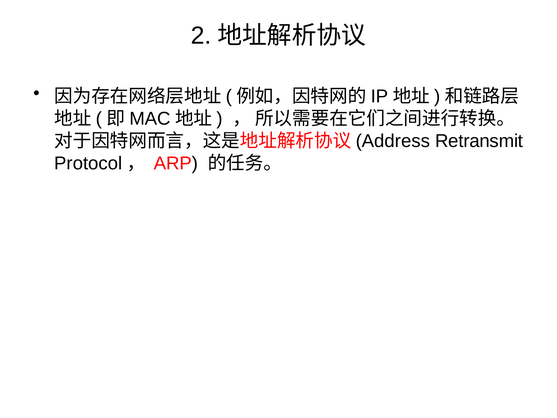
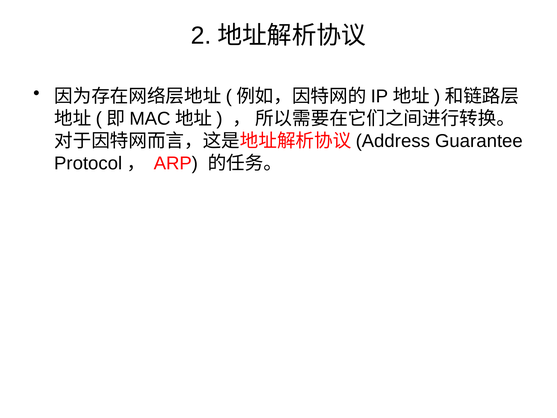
Retransmit: Retransmit -> Guarantee (479, 141)
